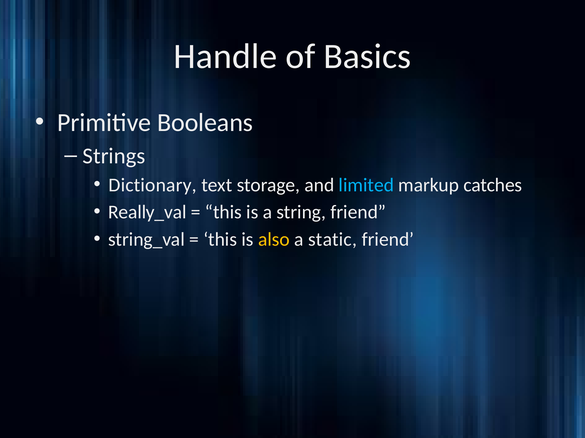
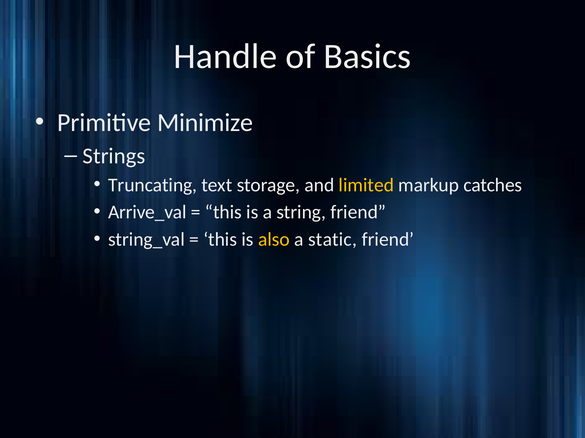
Booleans: Booleans -> Minimize (205, 123)
Dictionary: Dictionary -> Truncating (153, 185)
limited colour: light blue -> yellow (366, 185)
Really_val: Really_val -> Arrive_val (147, 213)
